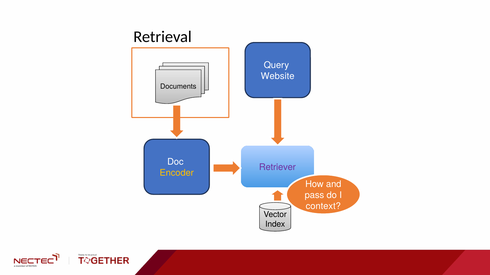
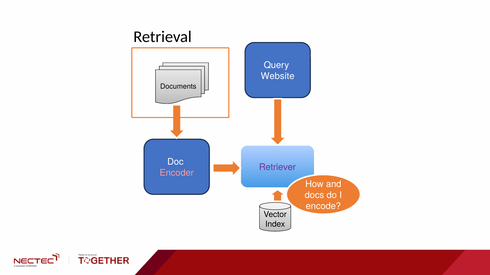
Encoder colour: yellow -> pink (177, 173)
pass: pass -> docs (314, 195)
context: context -> encode (323, 206)
